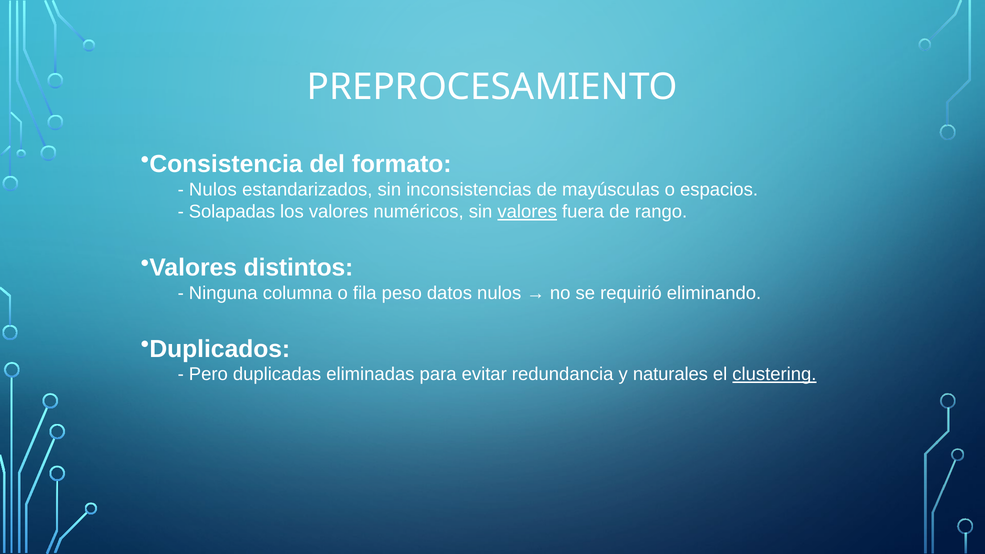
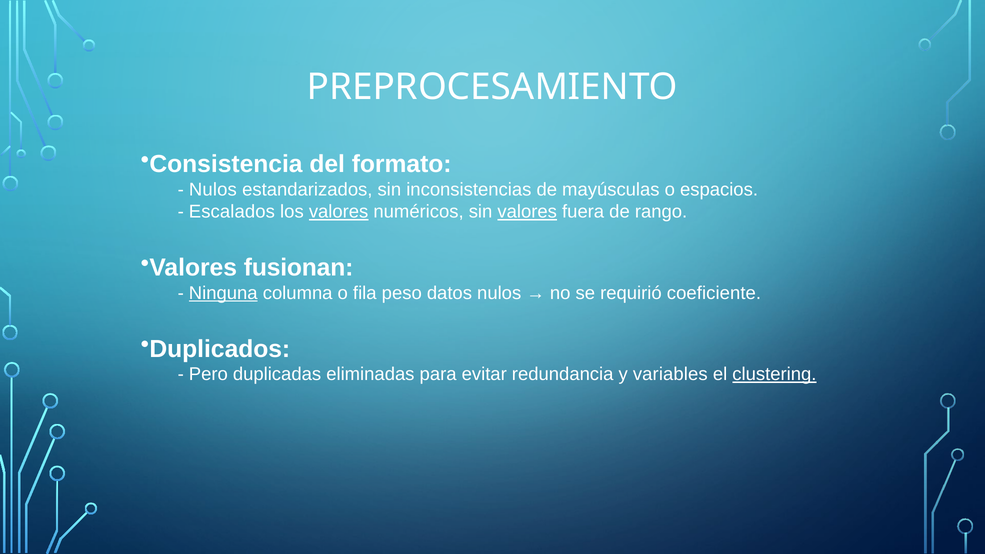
Solapadas: Solapadas -> Escalados (232, 212)
valores underline: none -> present (339, 212)
distintos: distintos -> fusionan (299, 268)
Ninguna underline: none -> present (223, 293)
eliminando: eliminando -> coeficiente (714, 293)
naturales: naturales -> variables (670, 374)
